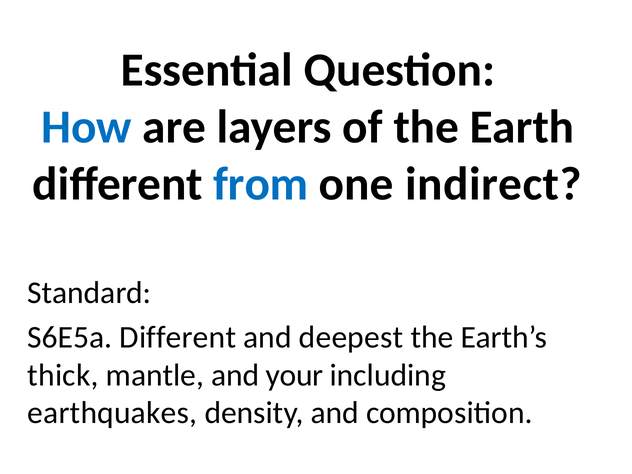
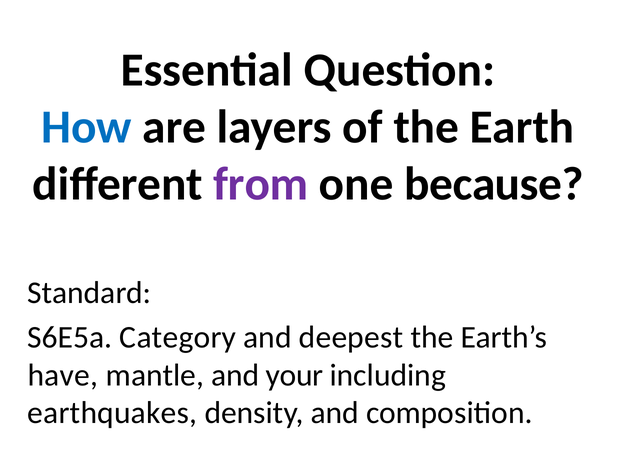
from colour: blue -> purple (261, 184)
indirect: indirect -> because (494, 184)
S6E5a Different: Different -> Category (178, 337)
thick: thick -> have (63, 375)
